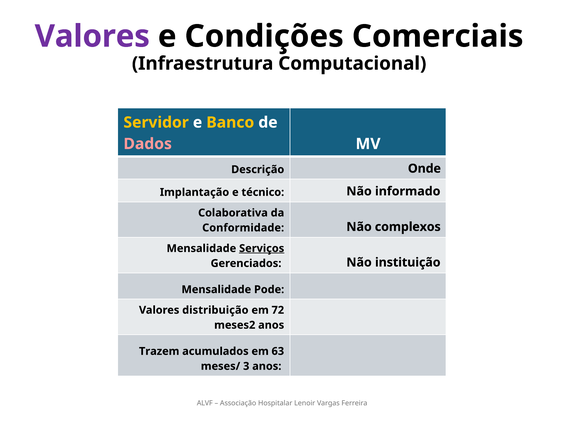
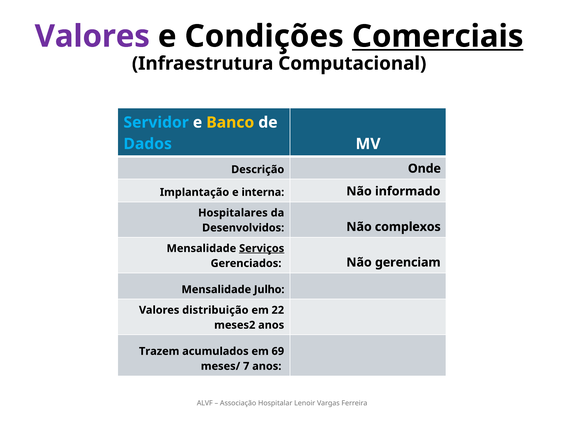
Comerciais underline: none -> present (438, 36)
Servidor colour: yellow -> light blue (156, 122)
Dados colour: pink -> light blue (148, 144)
técnico: técnico -> interna (263, 192)
Colaborativa: Colaborativa -> Hospitalares (233, 213)
Conformidade: Conformidade -> Desenvolvidos (243, 228)
instituição: instituição -> gerenciam (408, 262)
Pode: Pode -> Julho (269, 290)
72: 72 -> 22 (278, 310)
63: 63 -> 69 (278, 351)
3: 3 -> 7 (246, 366)
